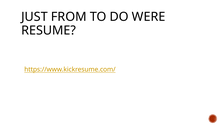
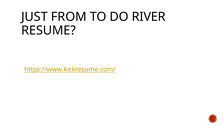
WERE: WERE -> RIVER (149, 17)
